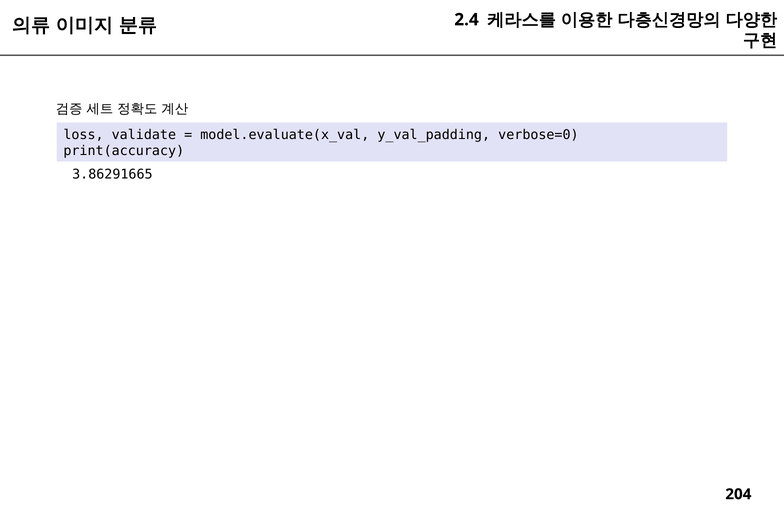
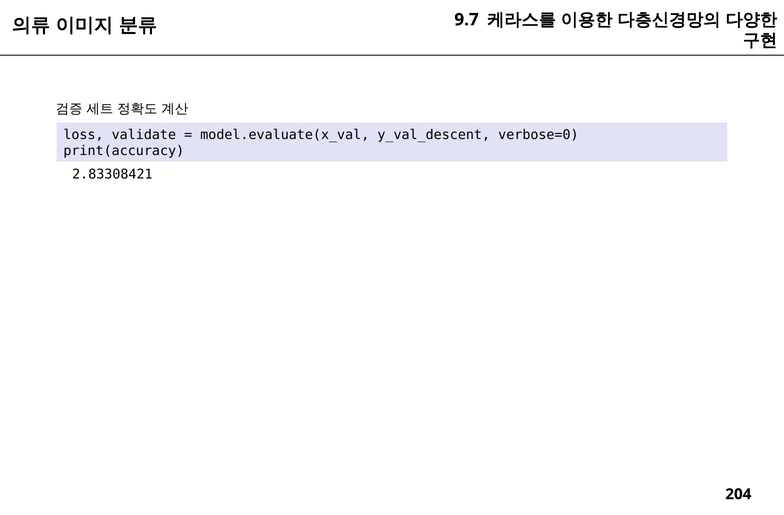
2.4: 2.4 -> 9.7 (467, 20)
y_val_padding: y_val_padding -> y_val_descent (434, 135)
3.86291665: 3.86291665 -> 2.83308421 (112, 174)
